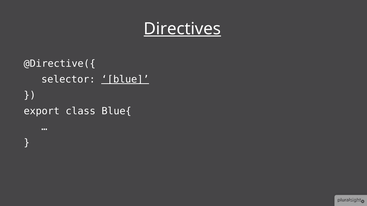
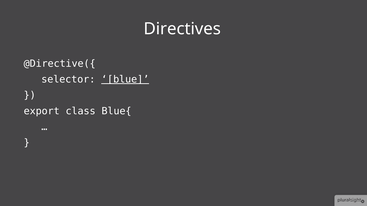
Directives underline: present -> none (182, 29)
